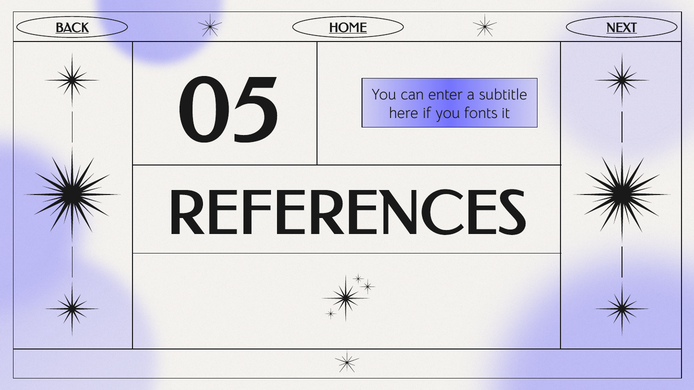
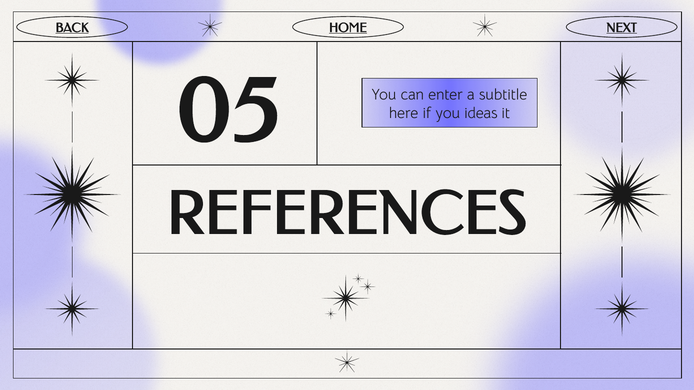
fonts: fonts -> ideas (481, 113)
